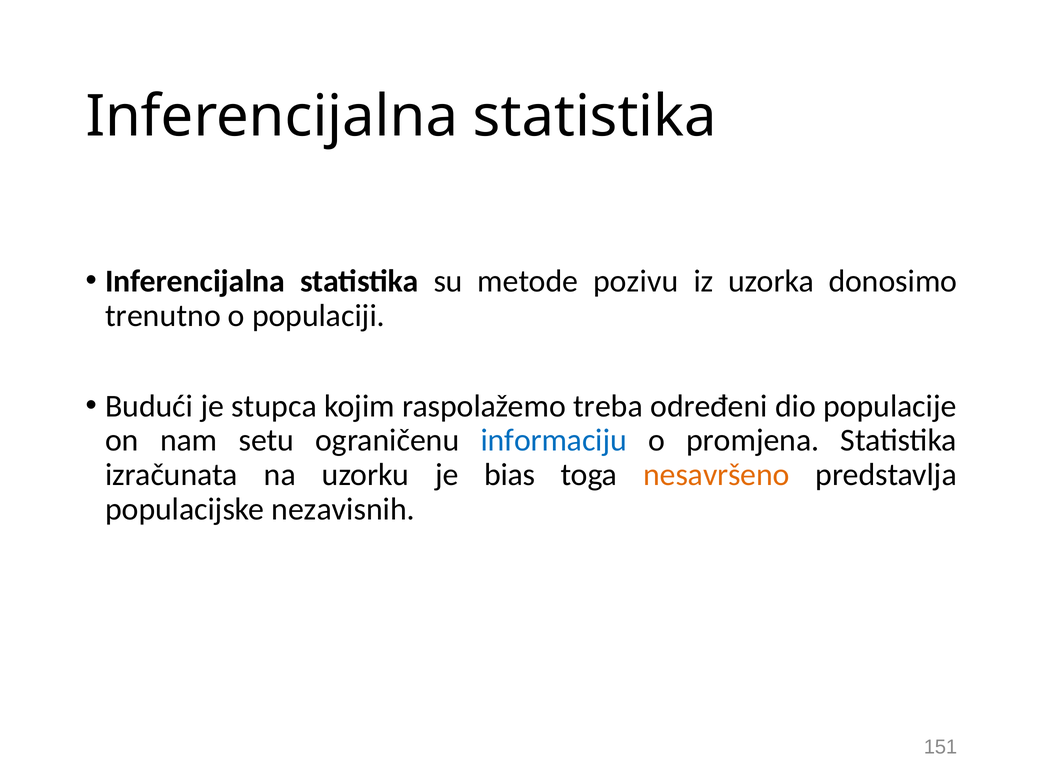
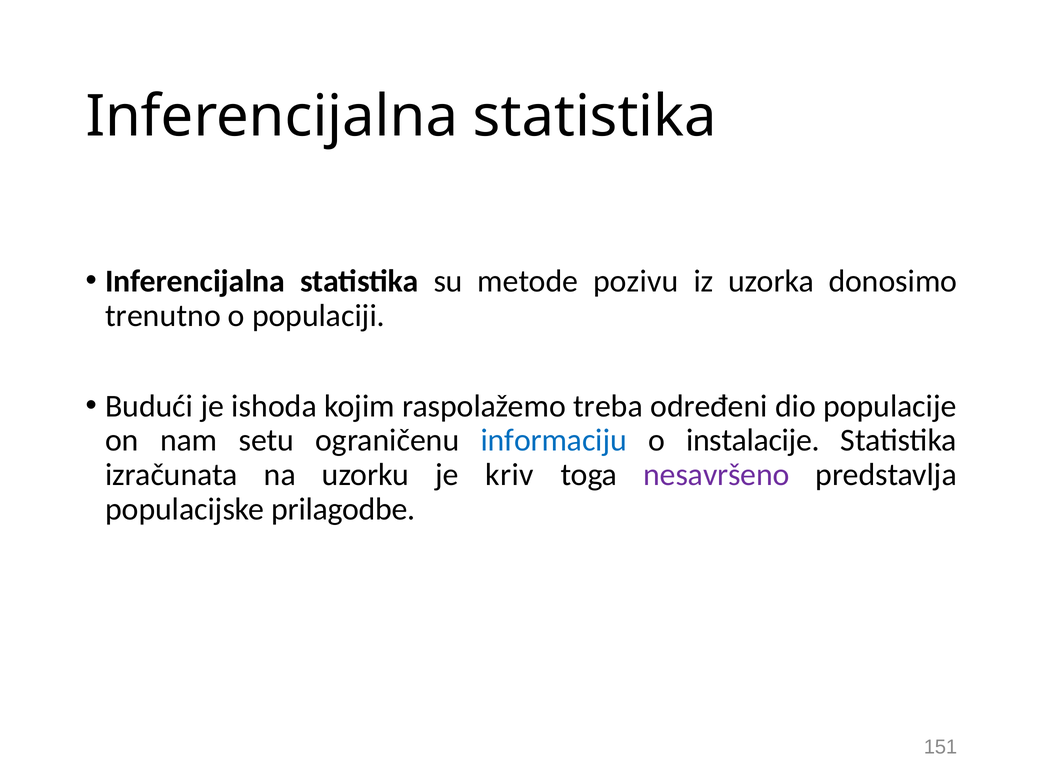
stupca: stupca -> ishoda (274, 406)
promjena: promjena -> instalacije (753, 441)
bias: bias -> kriv (509, 475)
nesavršeno colour: orange -> purple (716, 475)
nezavisnih: nezavisnih -> prilagodbe (343, 509)
